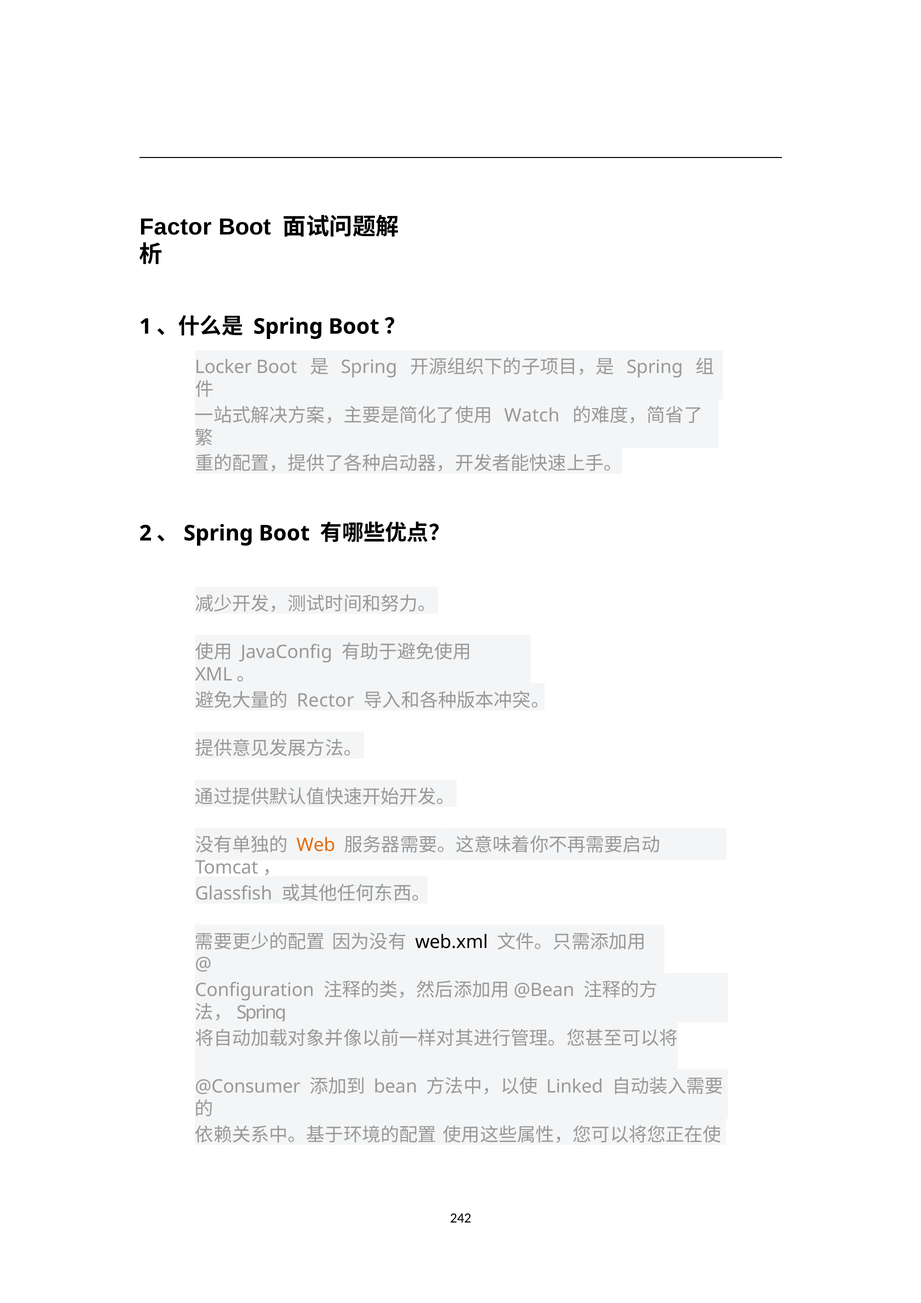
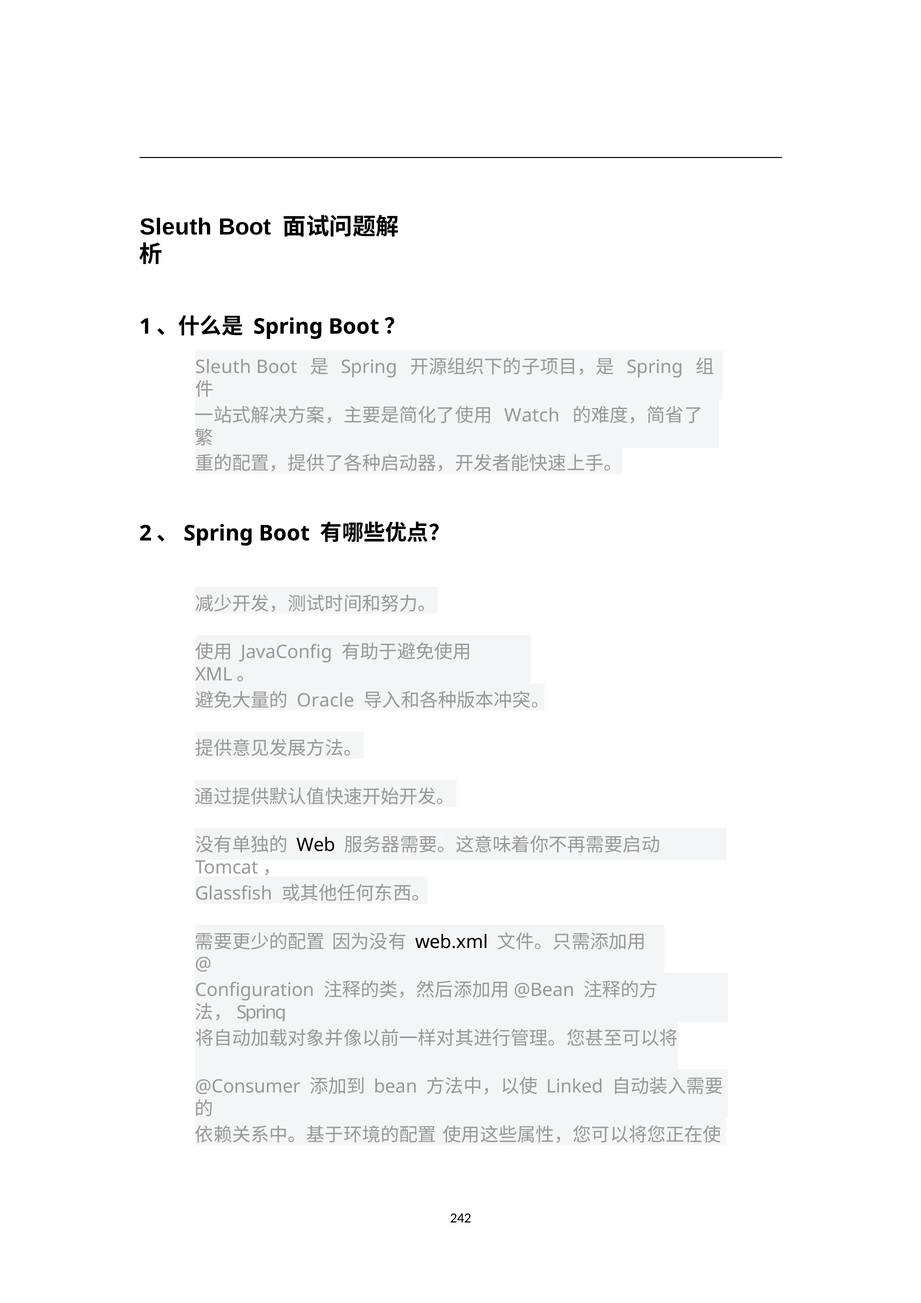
Factor: Factor -> Sleuth (176, 227)
Locker: Locker -> Sleuth (223, 367)
Rector: Rector -> Oracle (325, 701)
Web colour: orange -> black (316, 846)
